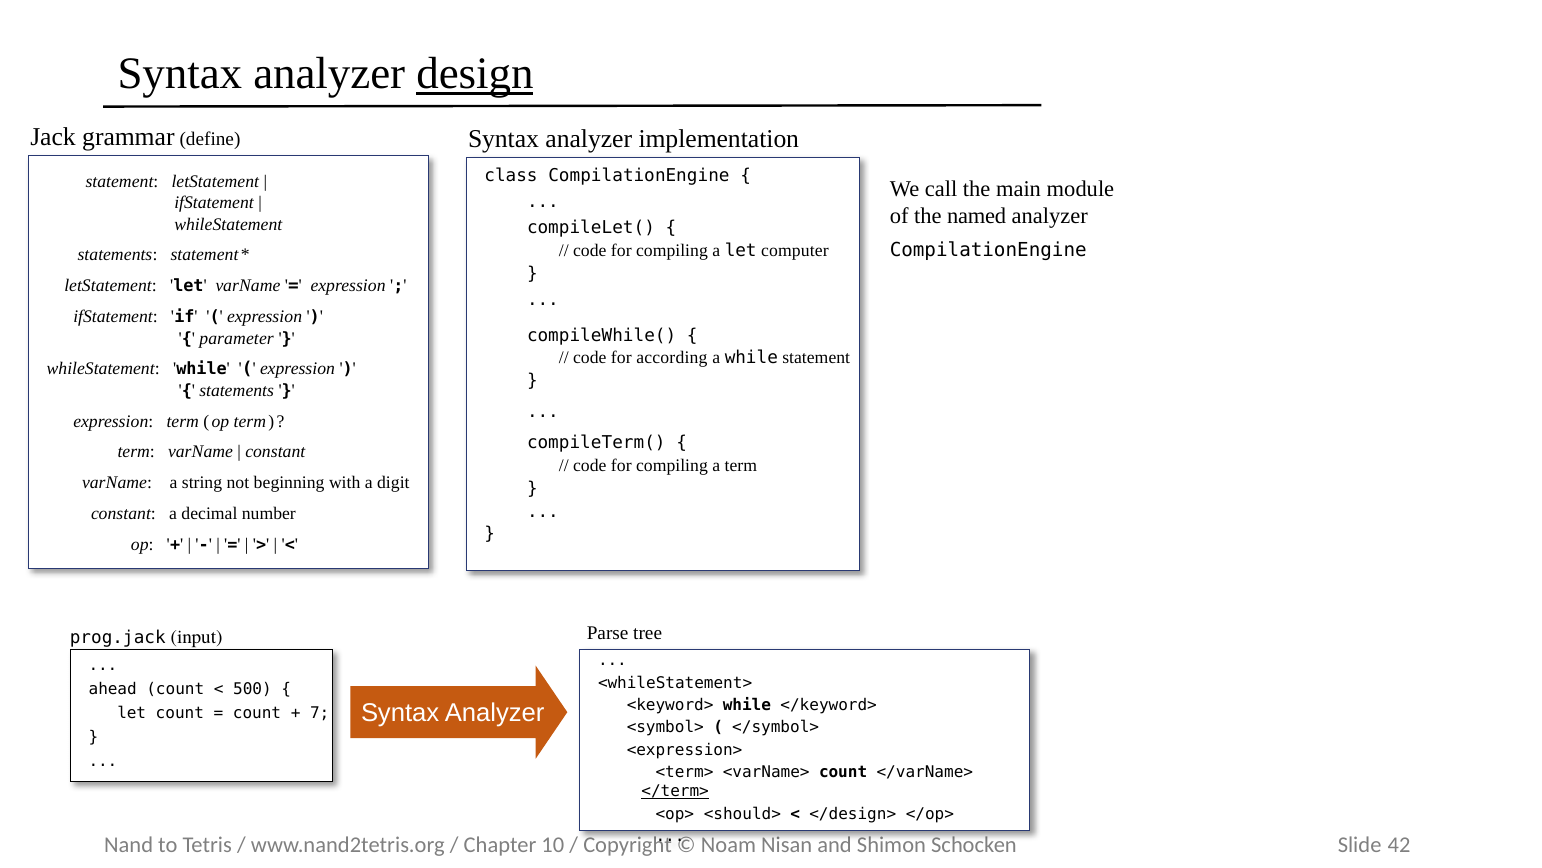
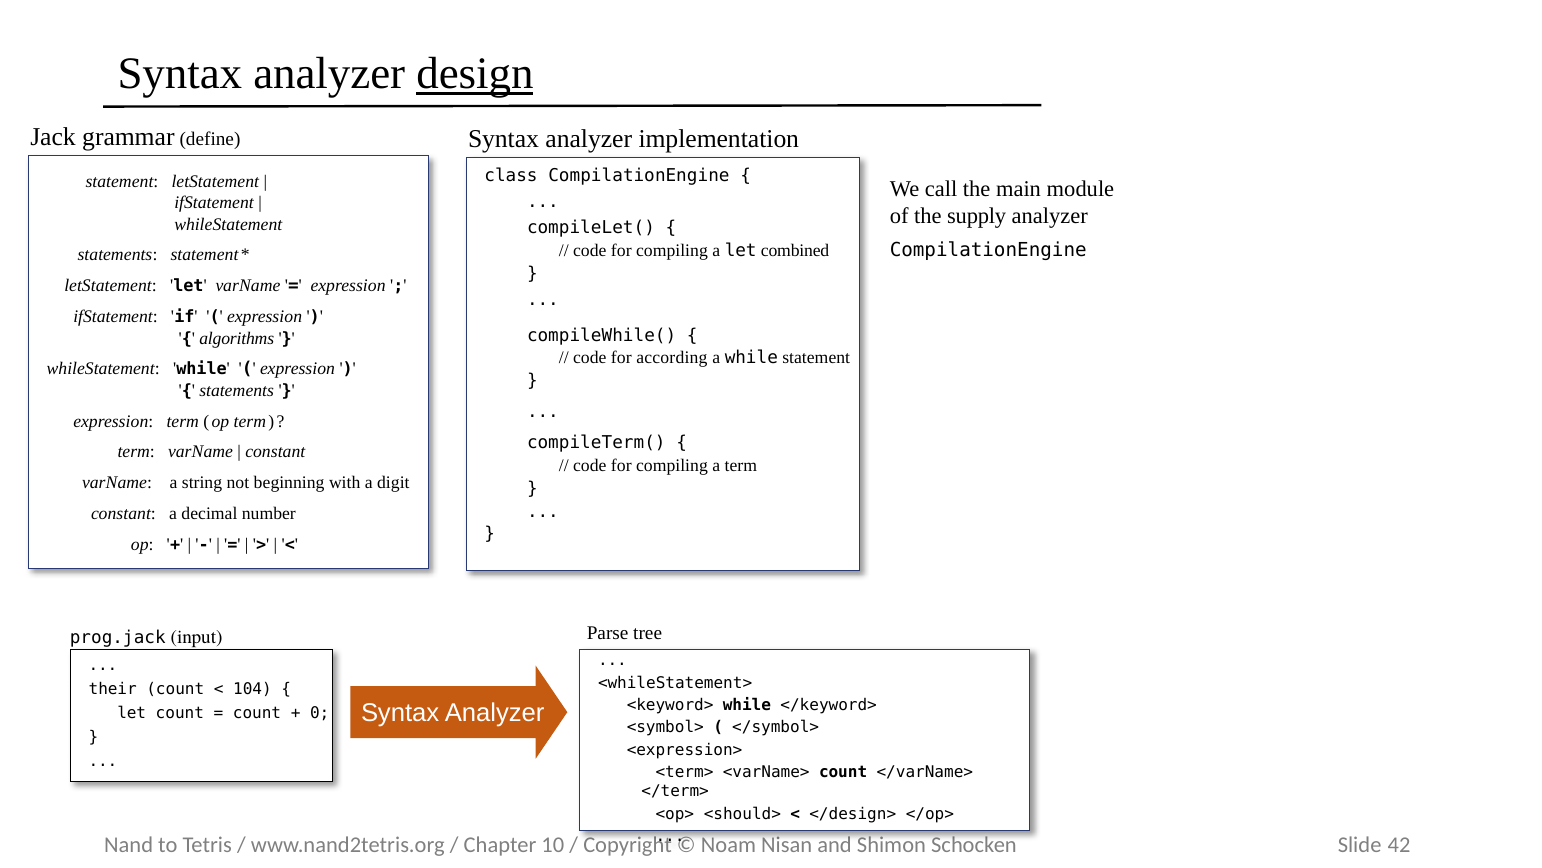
named: named -> supply (977, 216)
computer: computer -> combined (795, 251)
parameter: parameter -> algorithms (237, 338)
ahead: ahead -> their (113, 689)
500: 500 -> 104 (252, 689)
7: 7 -> 0 (320, 713)
</term> underline: present -> none (675, 791)
